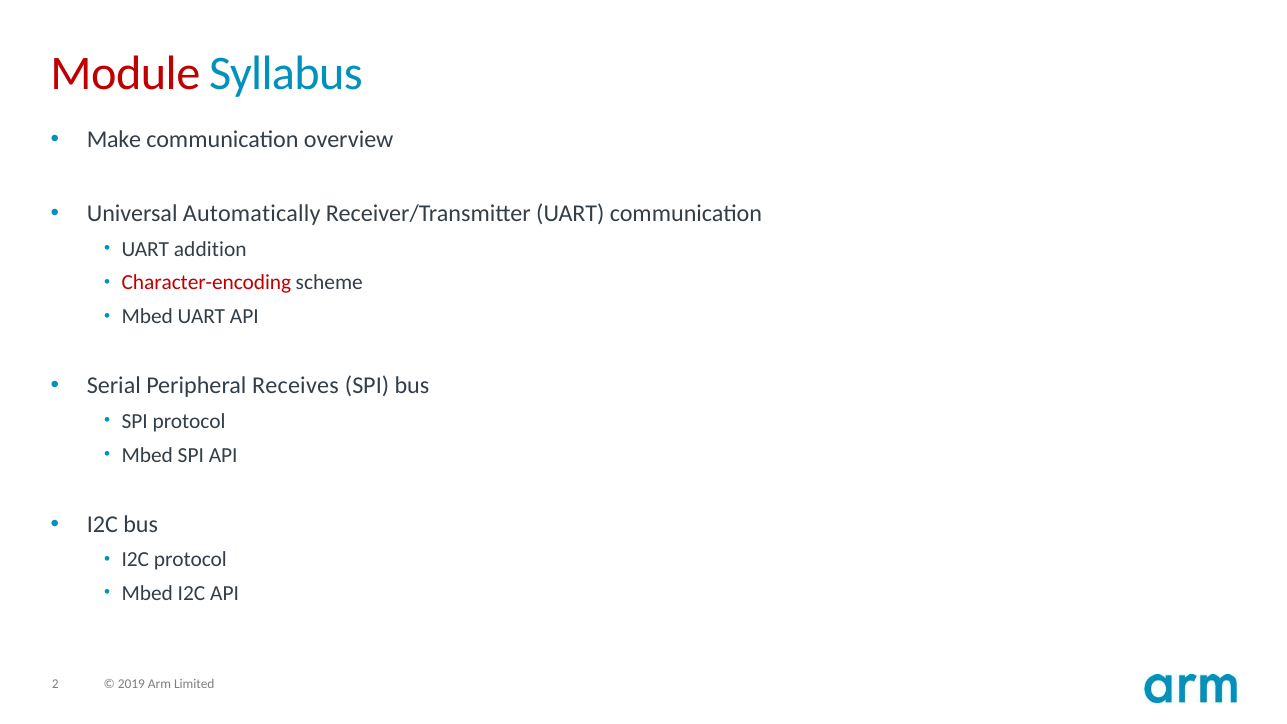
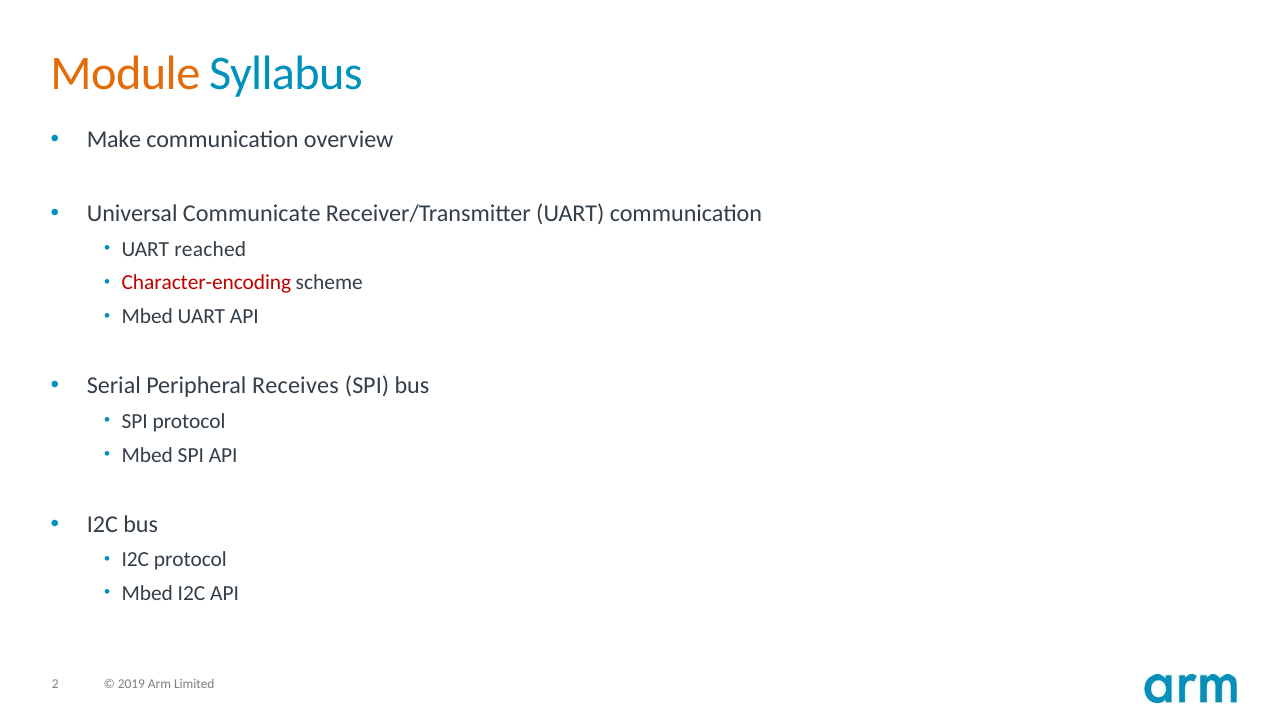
Module colour: red -> orange (125, 74)
Automatically: Automatically -> Communicate (252, 214)
addition: addition -> reached (210, 249)
